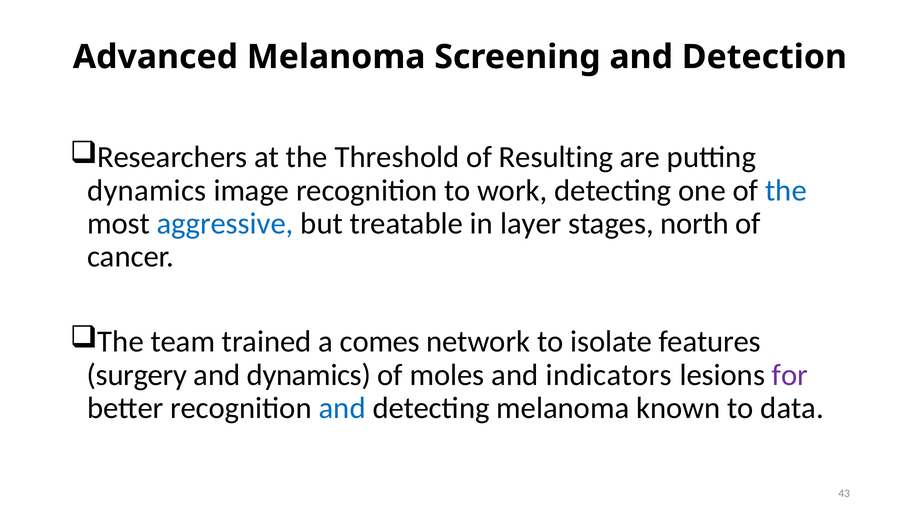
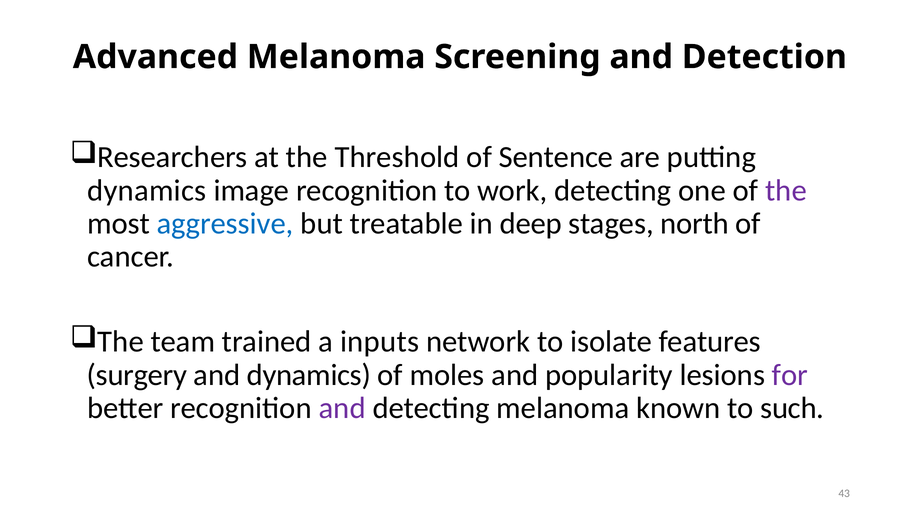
Resulting: Resulting -> Sentence (556, 157)
the colour: blue -> purple (786, 191)
layer: layer -> deep (531, 224)
comes: comes -> inputs (380, 342)
indicators: indicators -> popularity (609, 375)
and colour: blue -> purple (342, 408)
data: data -> such (792, 408)
